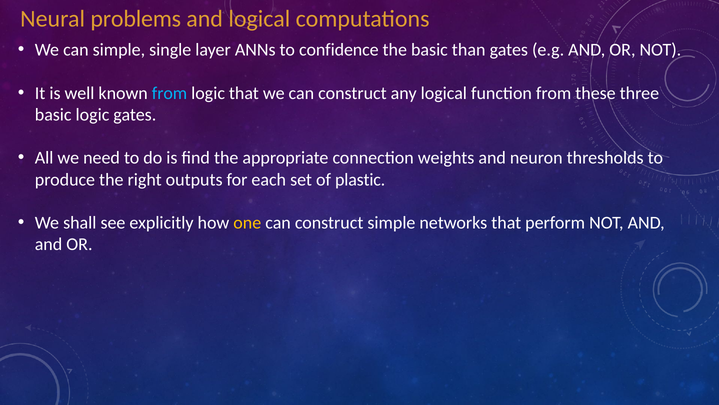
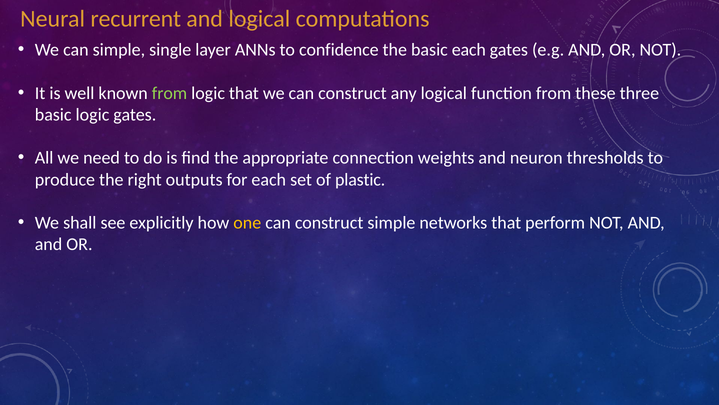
problems: problems -> recurrent (136, 19)
basic than: than -> each (469, 50)
from colour: light blue -> light green (170, 93)
